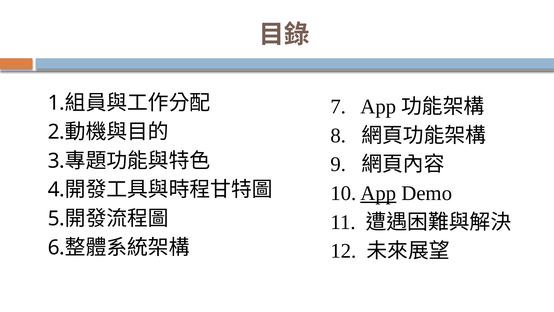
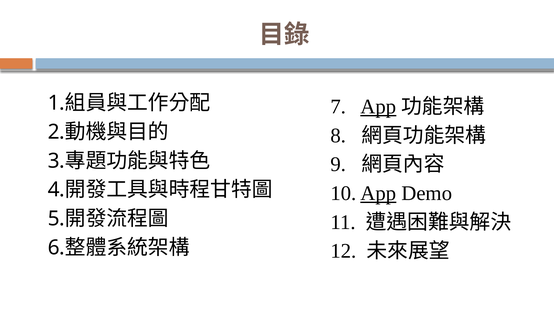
App underline: none -> present (378, 107)
